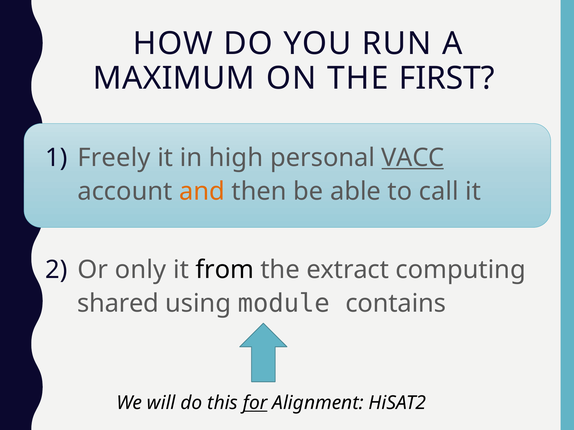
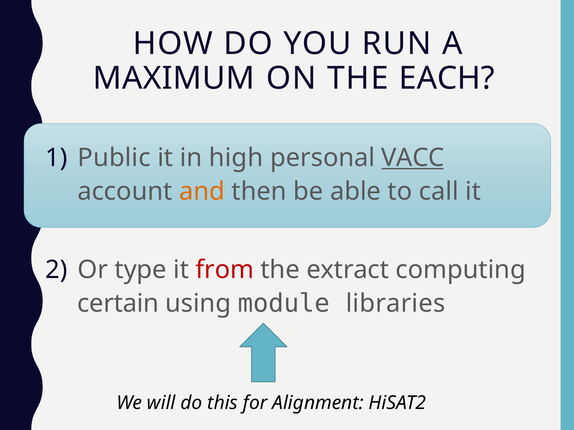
FIRST: FIRST -> EACH (447, 78)
Freely: Freely -> Public (114, 158)
only: only -> type (141, 270)
from colour: black -> red (225, 270)
shared: shared -> certain (118, 304)
contains: contains -> libraries (396, 304)
for underline: present -> none (255, 403)
